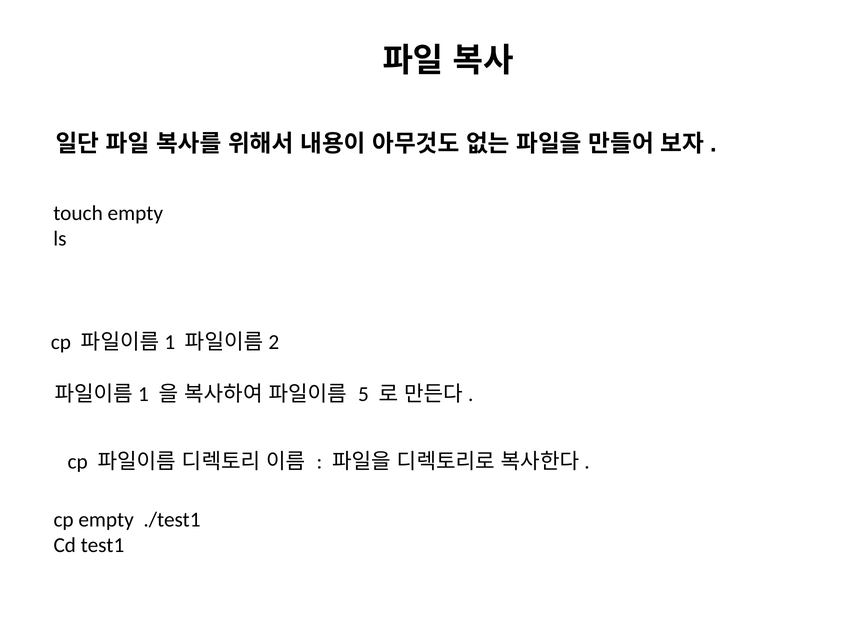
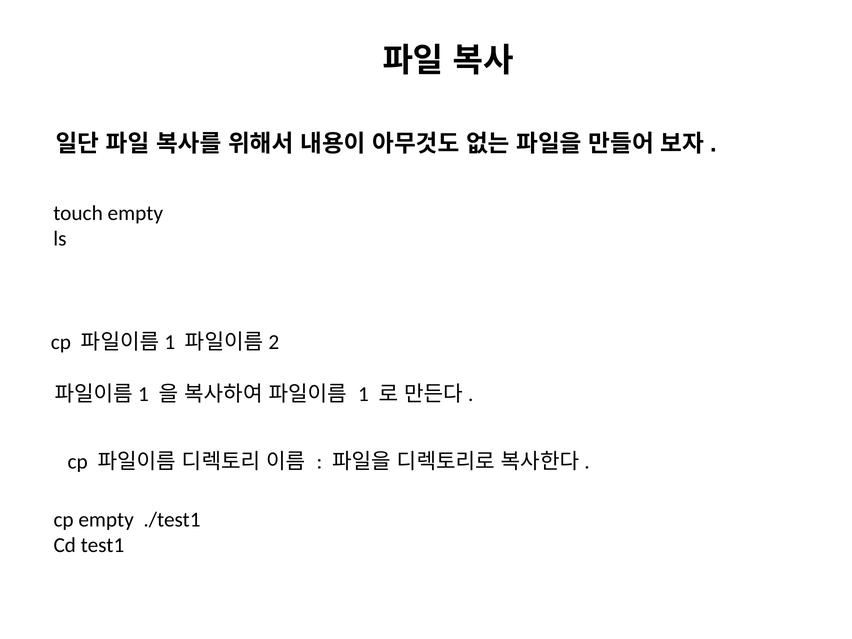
5: 5 -> 1 (363, 394)
